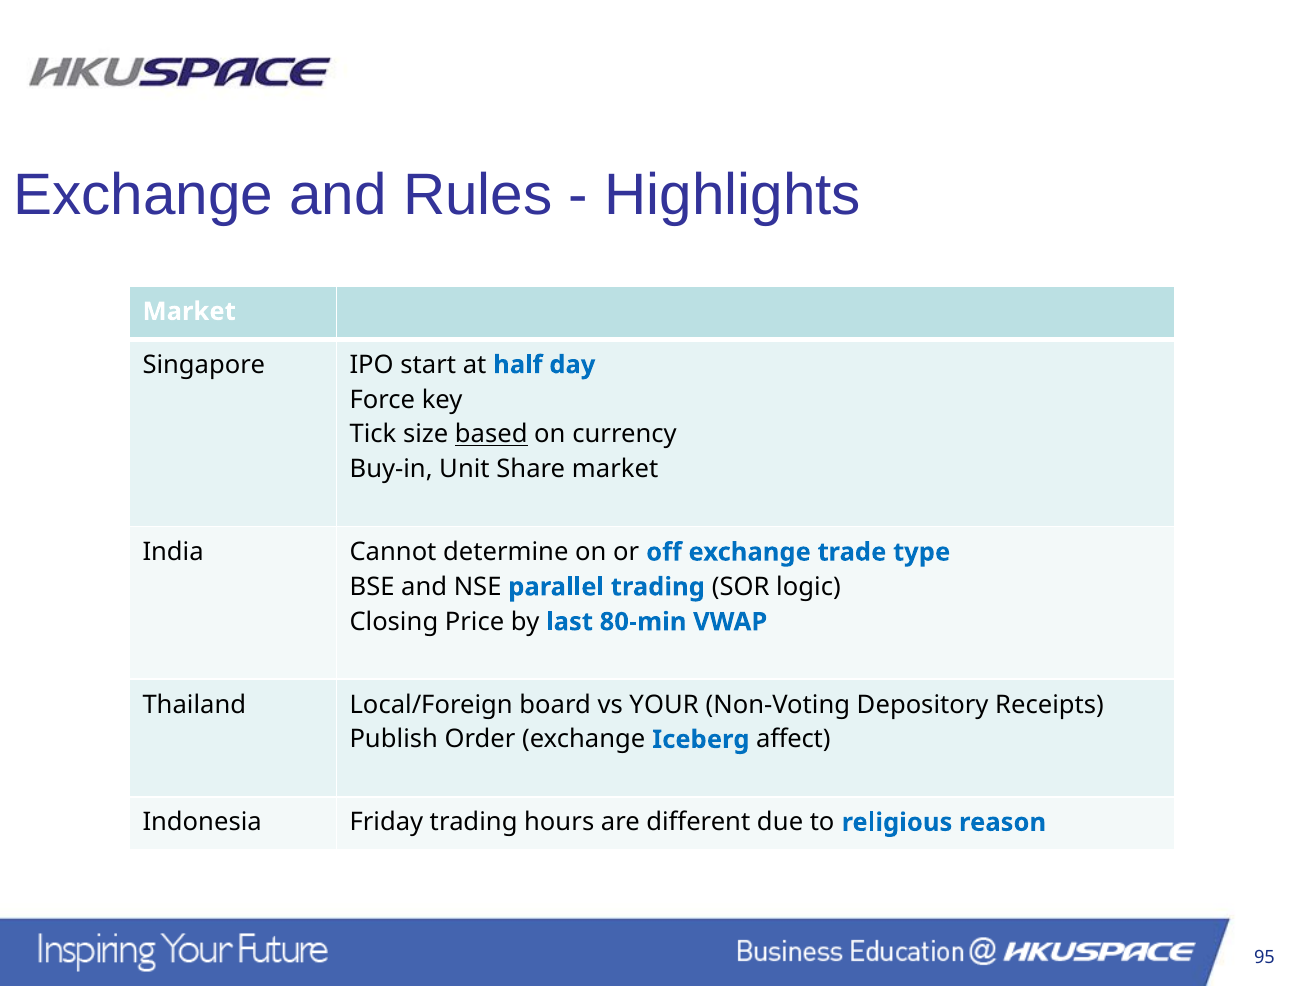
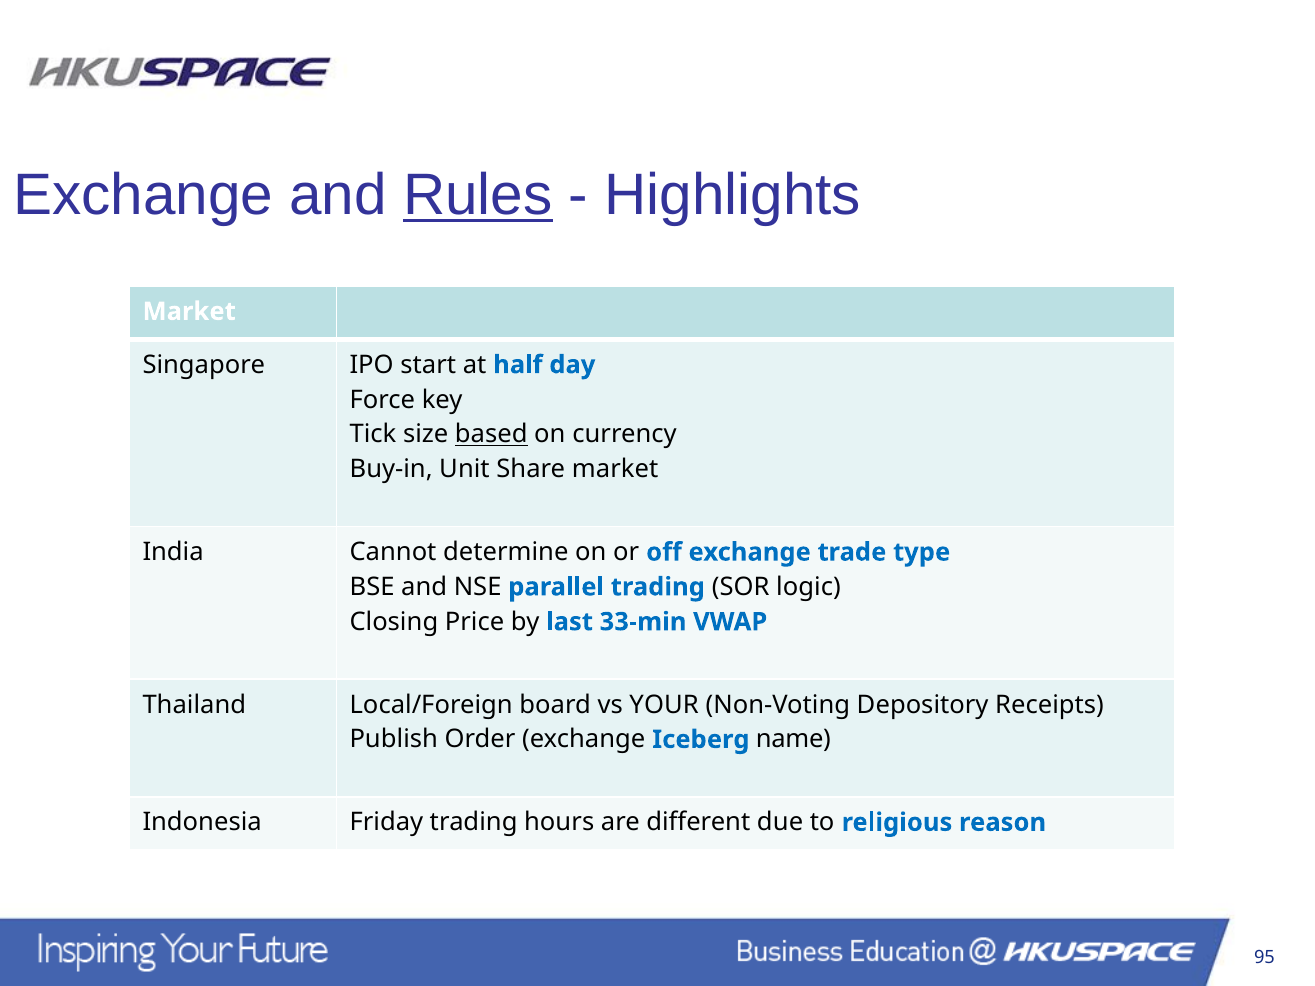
Rules underline: none -> present (478, 195)
80-min: 80-min -> 33-min (643, 622)
affect: affect -> name (793, 740)
